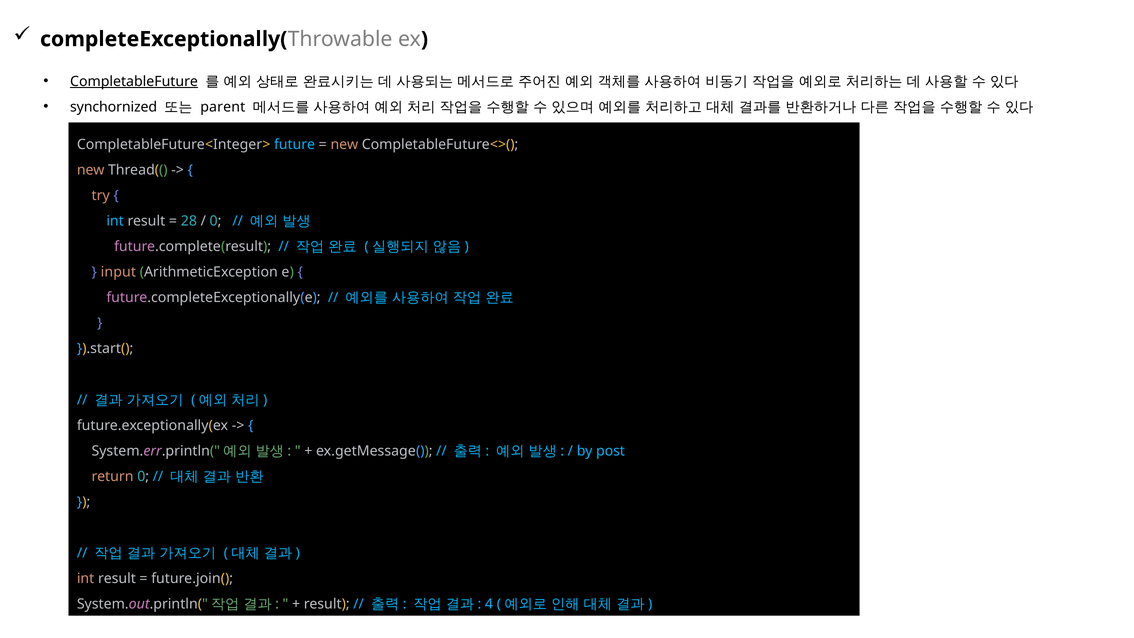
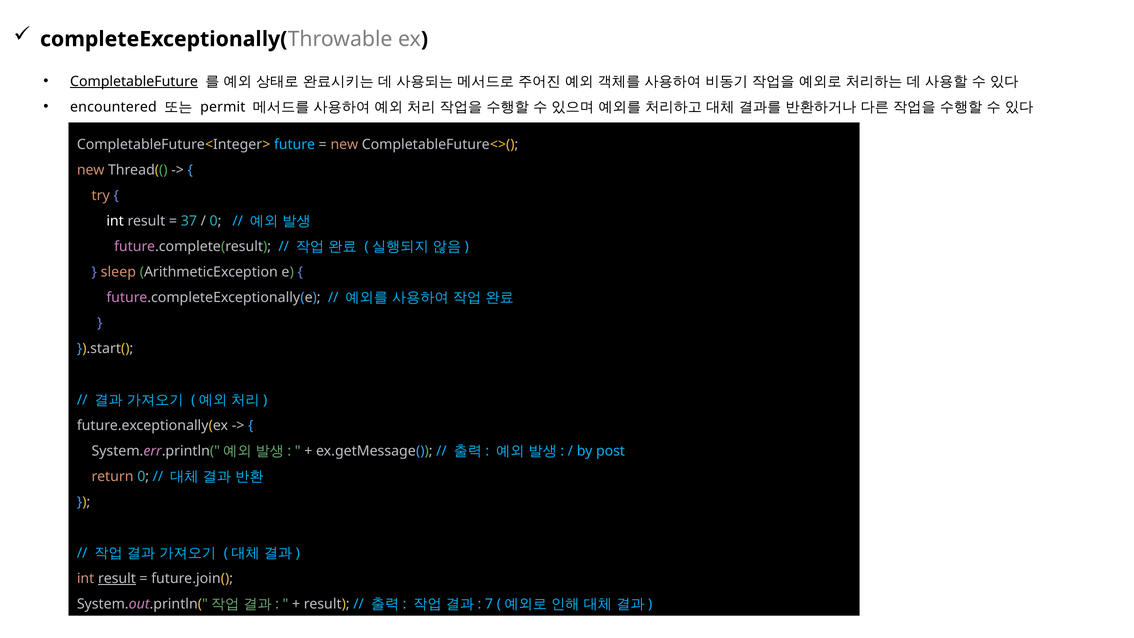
synchornized: synchornized -> encountered (113, 107)
parent: parent -> permit (223, 107)
int colour: light blue -> white (115, 221)
28: 28 -> 37 (189, 221)
input: input -> sleep (118, 272)
result underline: none -> present (117, 578)
4: 4 -> 7 (489, 604)
